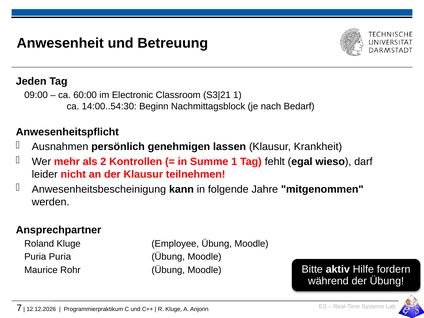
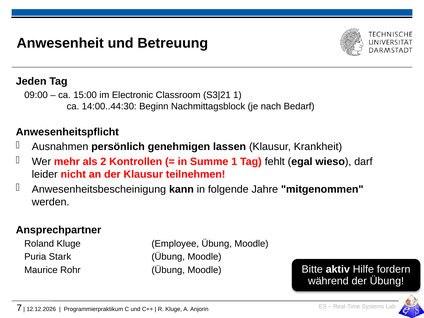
60:00: 60:00 -> 15:00 (85, 95)
14:00..54:30: 14:00..54:30 -> 14:00..44:30 (109, 106)
Puria Puria: Puria -> Stark (60, 257)
